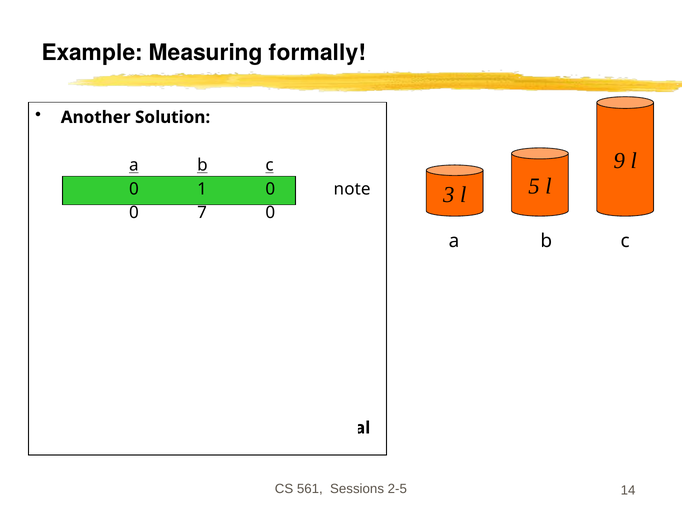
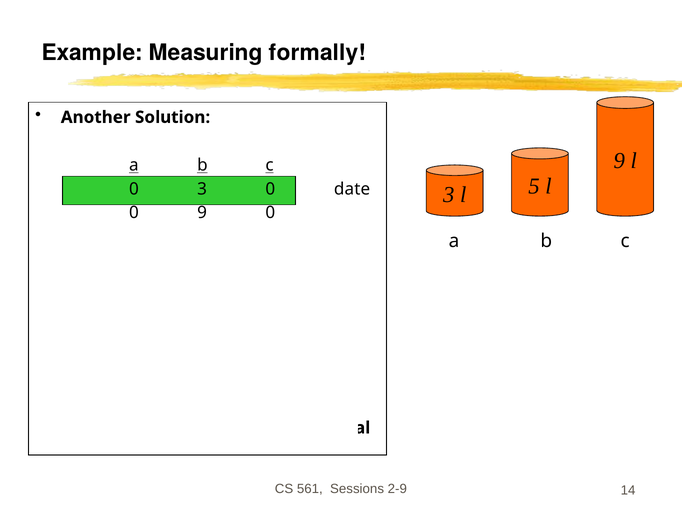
1: 1 -> 3 (202, 189)
note: note -> date (352, 189)
0 7: 7 -> 9 (202, 213)
2-5: 2-5 -> 2-9 (397, 488)
